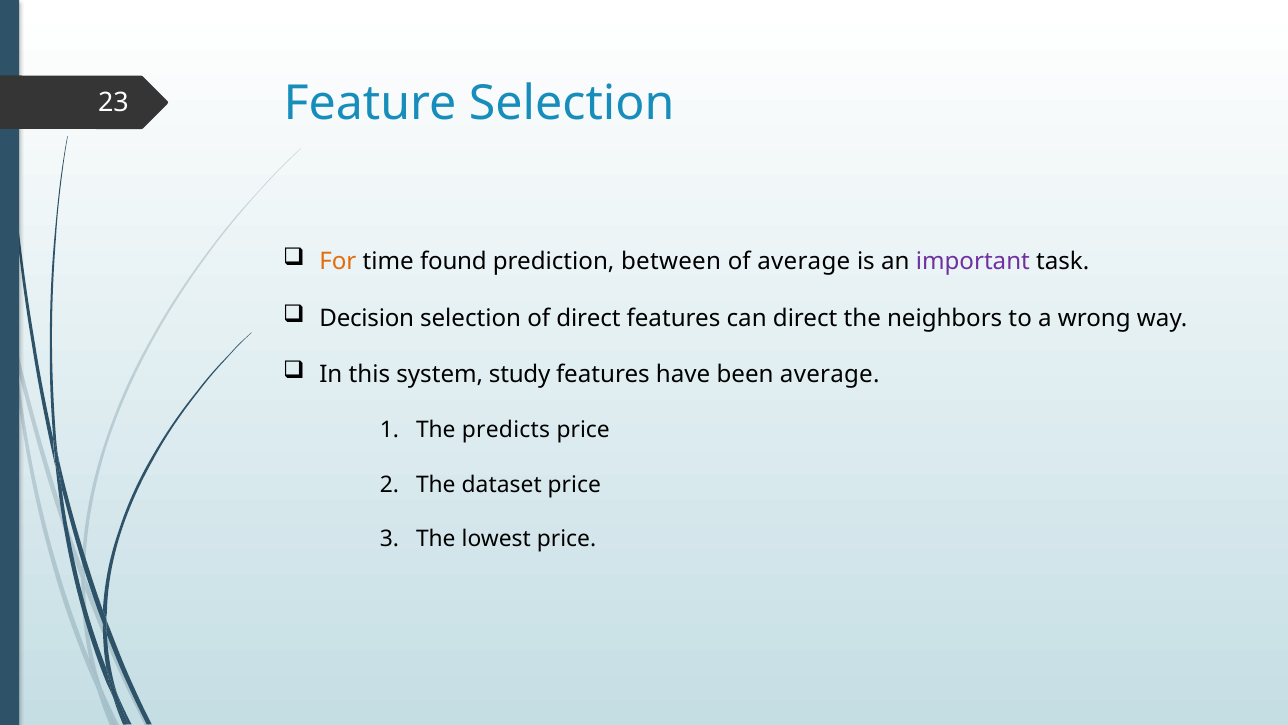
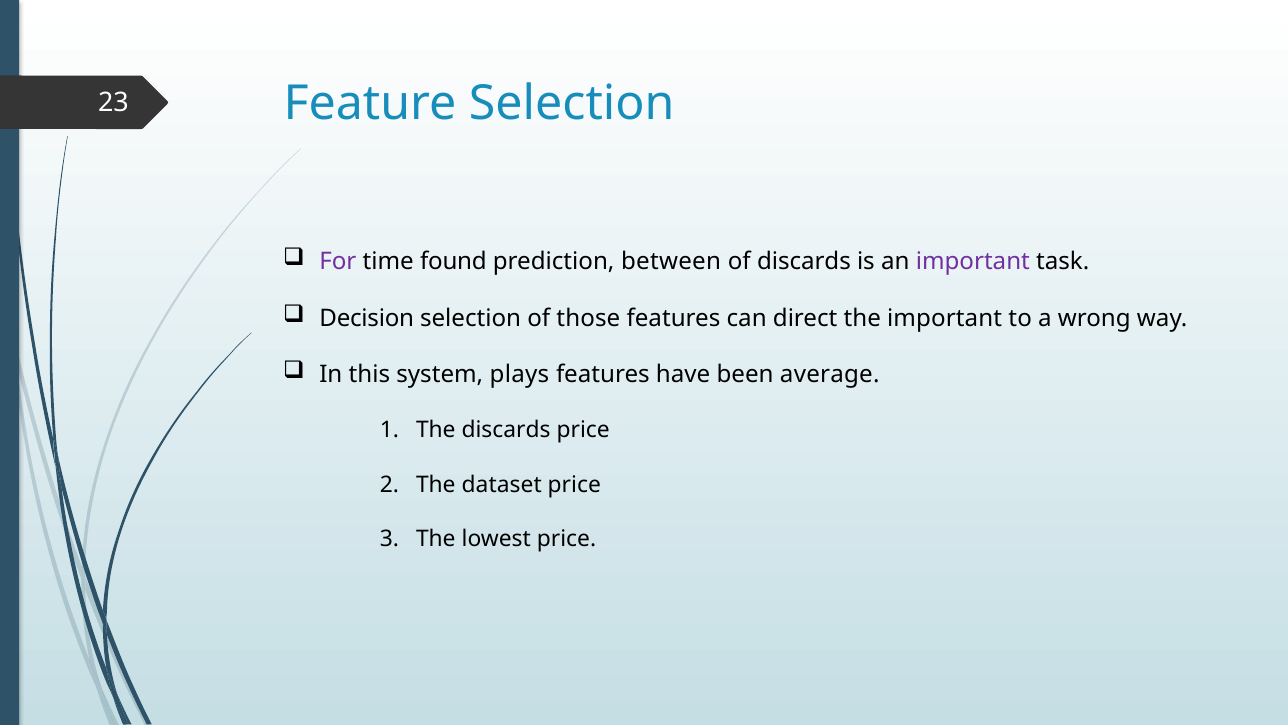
For colour: orange -> purple (338, 261)
of average: average -> discards (804, 261)
of direct: direct -> those (588, 318)
the neighbors: neighbors -> important (945, 318)
study: study -> plays (519, 375)
The predicts: predicts -> discards (506, 430)
